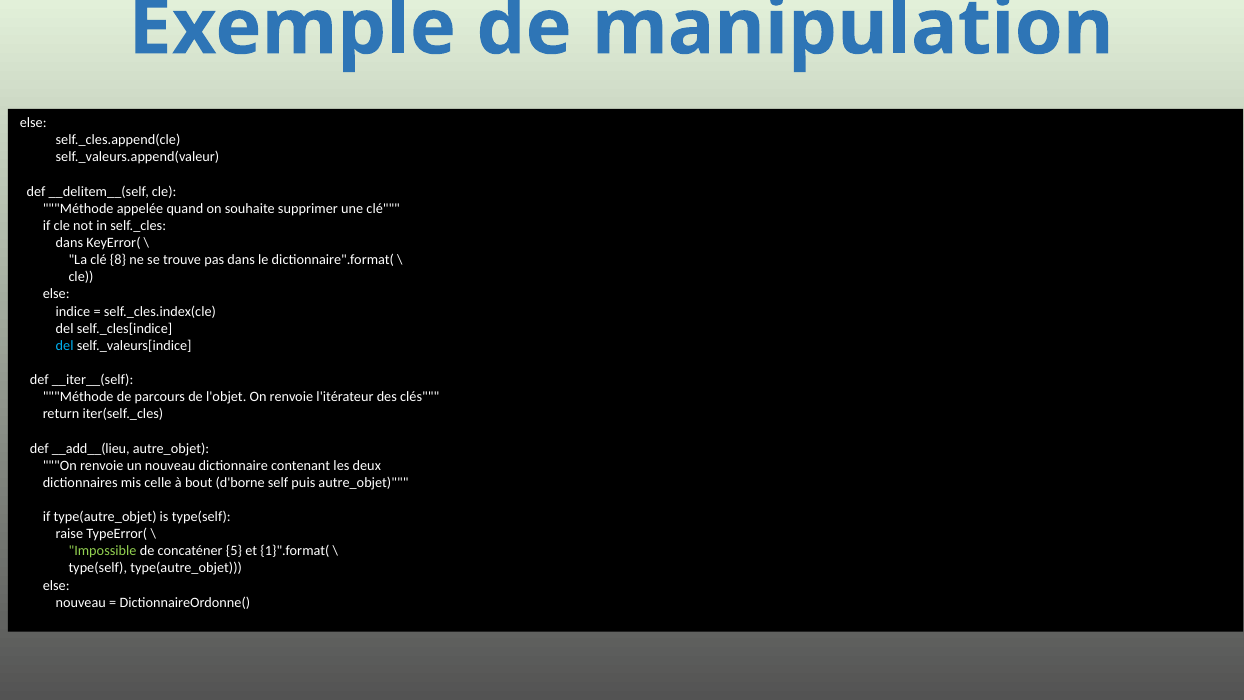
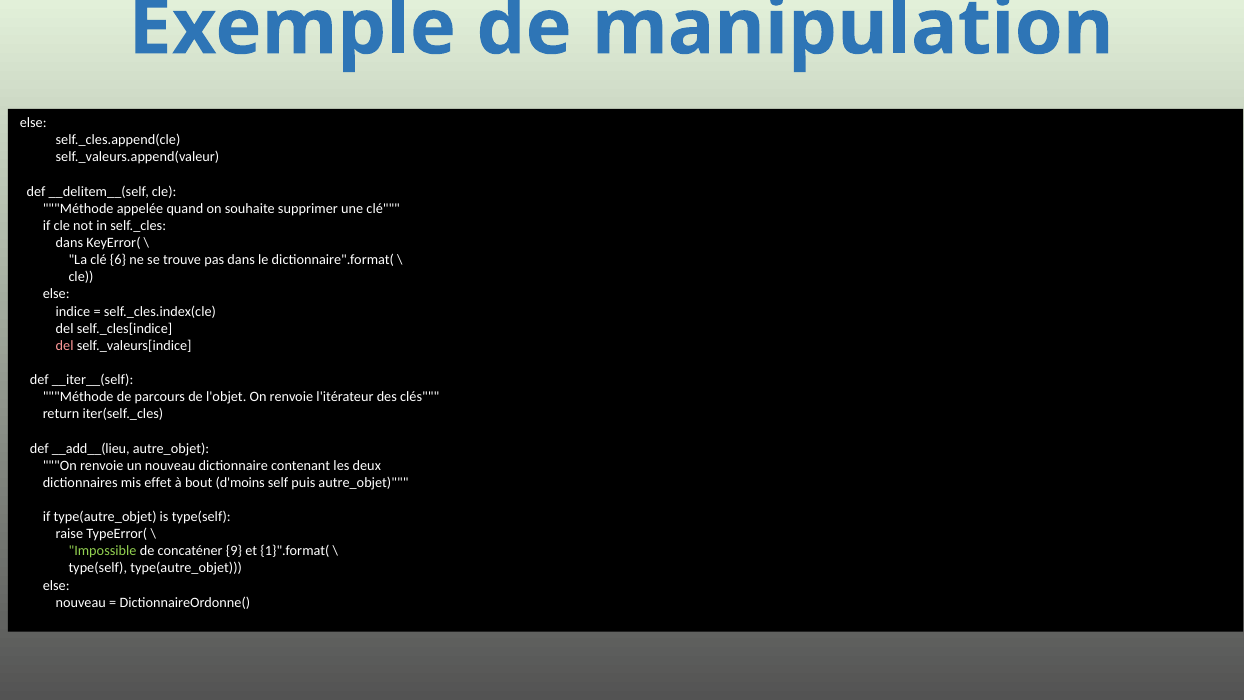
8: 8 -> 6 (118, 260)
del colour: light blue -> pink (65, 345)
celle: celle -> effet (158, 482)
d'borne: d'borne -> d'moins (240, 482)
5: 5 -> 9 (234, 551)
